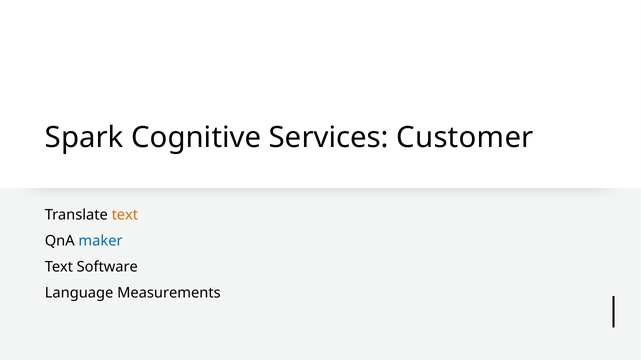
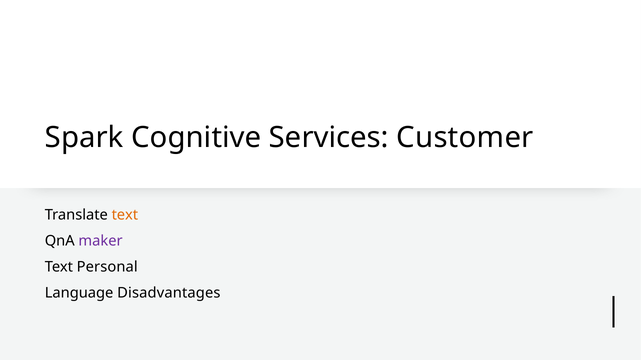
maker colour: blue -> purple (101, 241)
Software: Software -> Personal (107, 267)
Measurements: Measurements -> Disadvantages (169, 293)
